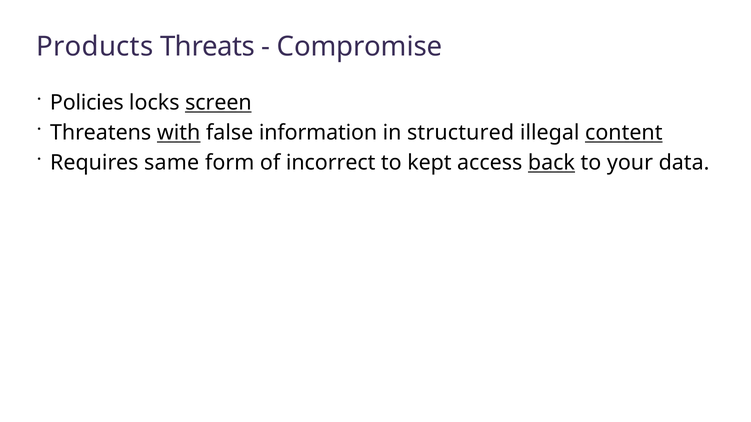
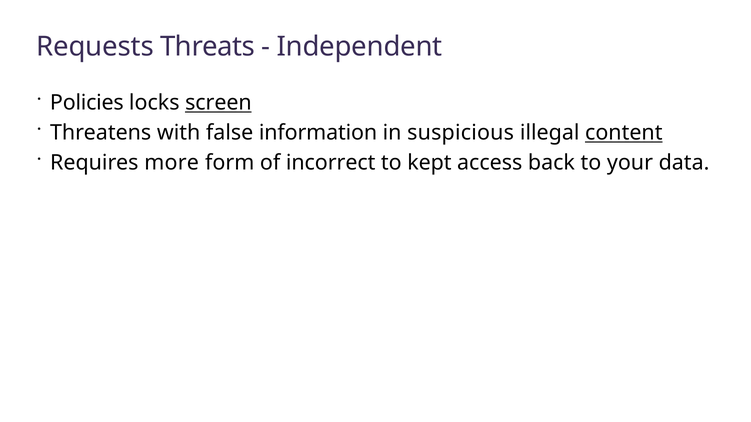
Products: Products -> Requests (95, 47)
Compromise: Compromise -> Independent (360, 47)
with underline: present -> none (179, 133)
structured: structured -> suspicious (461, 133)
same: same -> more (172, 163)
back underline: present -> none (551, 163)
